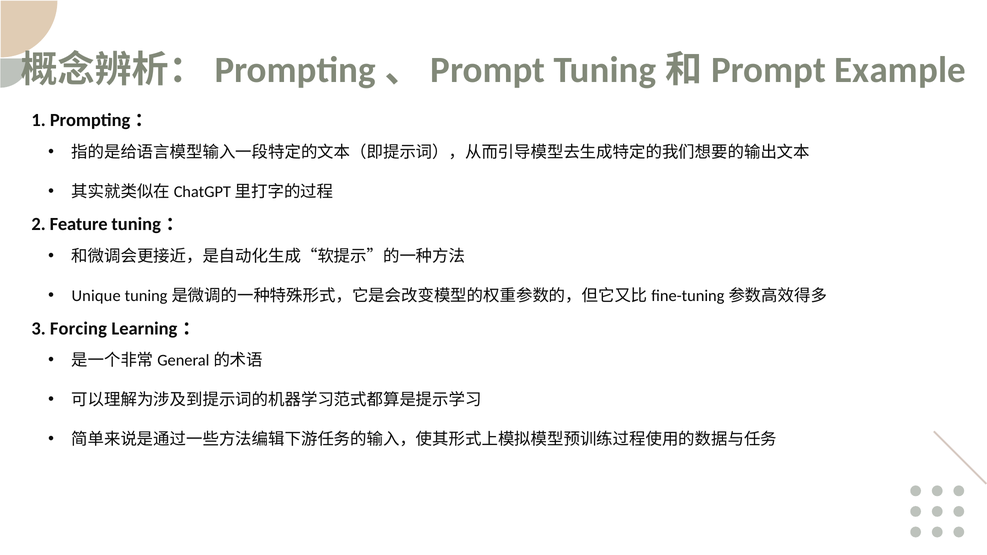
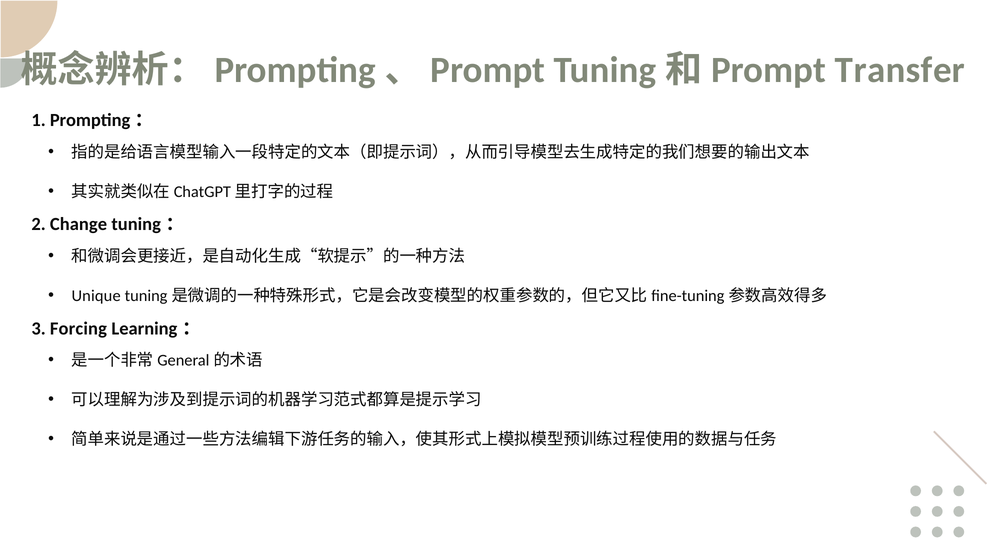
Example: Example -> Transfer (900, 70)
Feature: Feature -> Change (79, 224)
